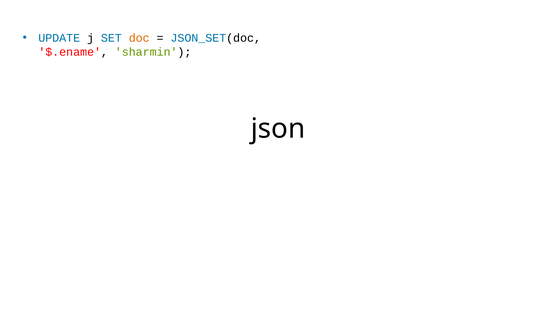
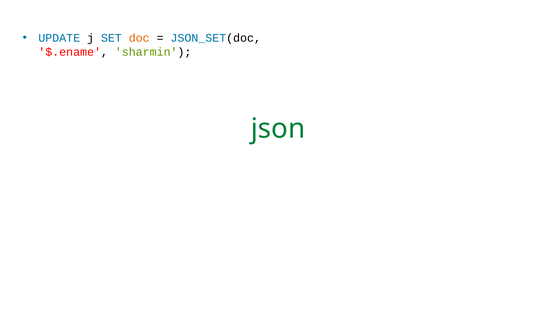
json colour: black -> green (278, 128)
